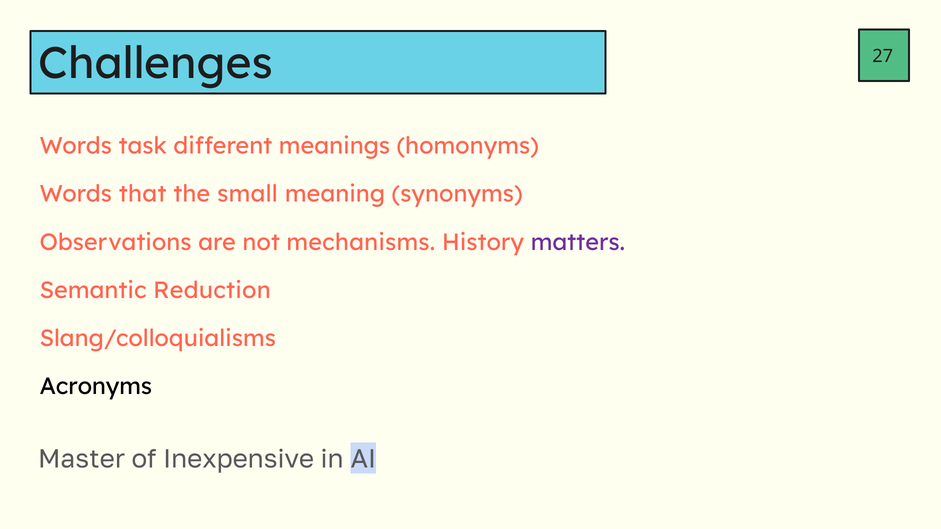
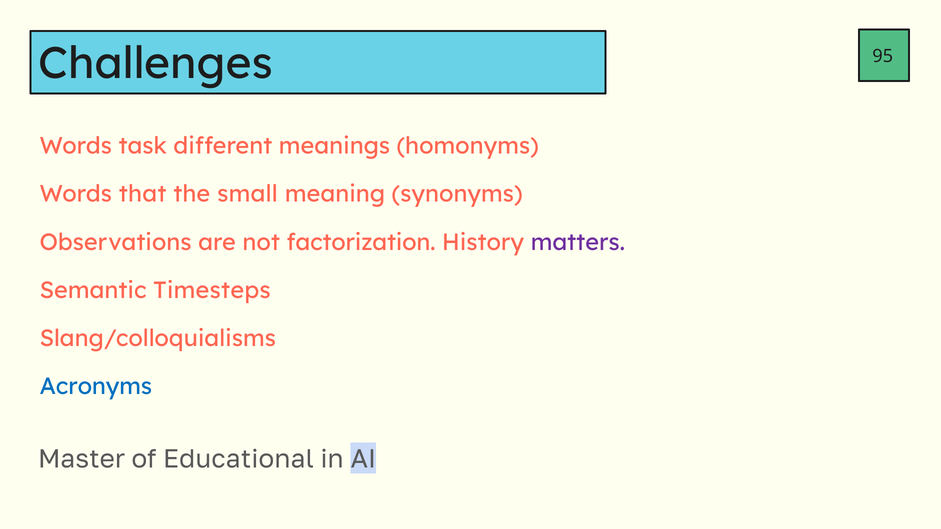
27: 27 -> 95 (883, 56)
mechanisms: mechanisms -> factorization (361, 242)
Reduction: Reduction -> Timesteps (212, 291)
Acronyms colour: black -> blue (96, 387)
Inexpensive: Inexpensive -> Educational (239, 459)
